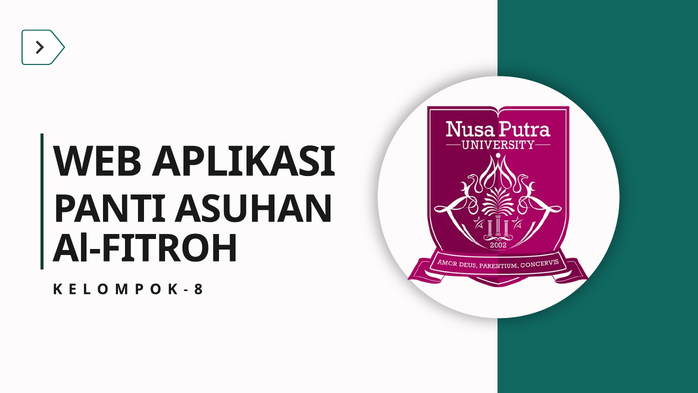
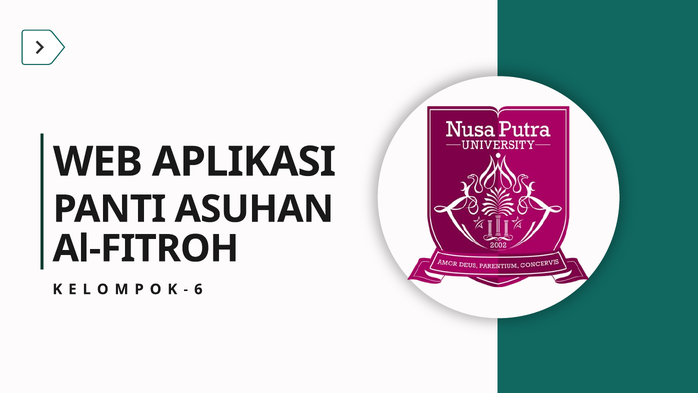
8: 8 -> 6 (198, 289)
